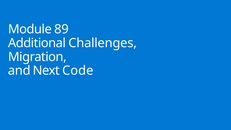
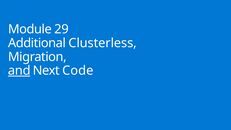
89: 89 -> 29 (62, 29)
Challenges: Challenges -> Clusterless (103, 43)
and underline: none -> present (19, 71)
